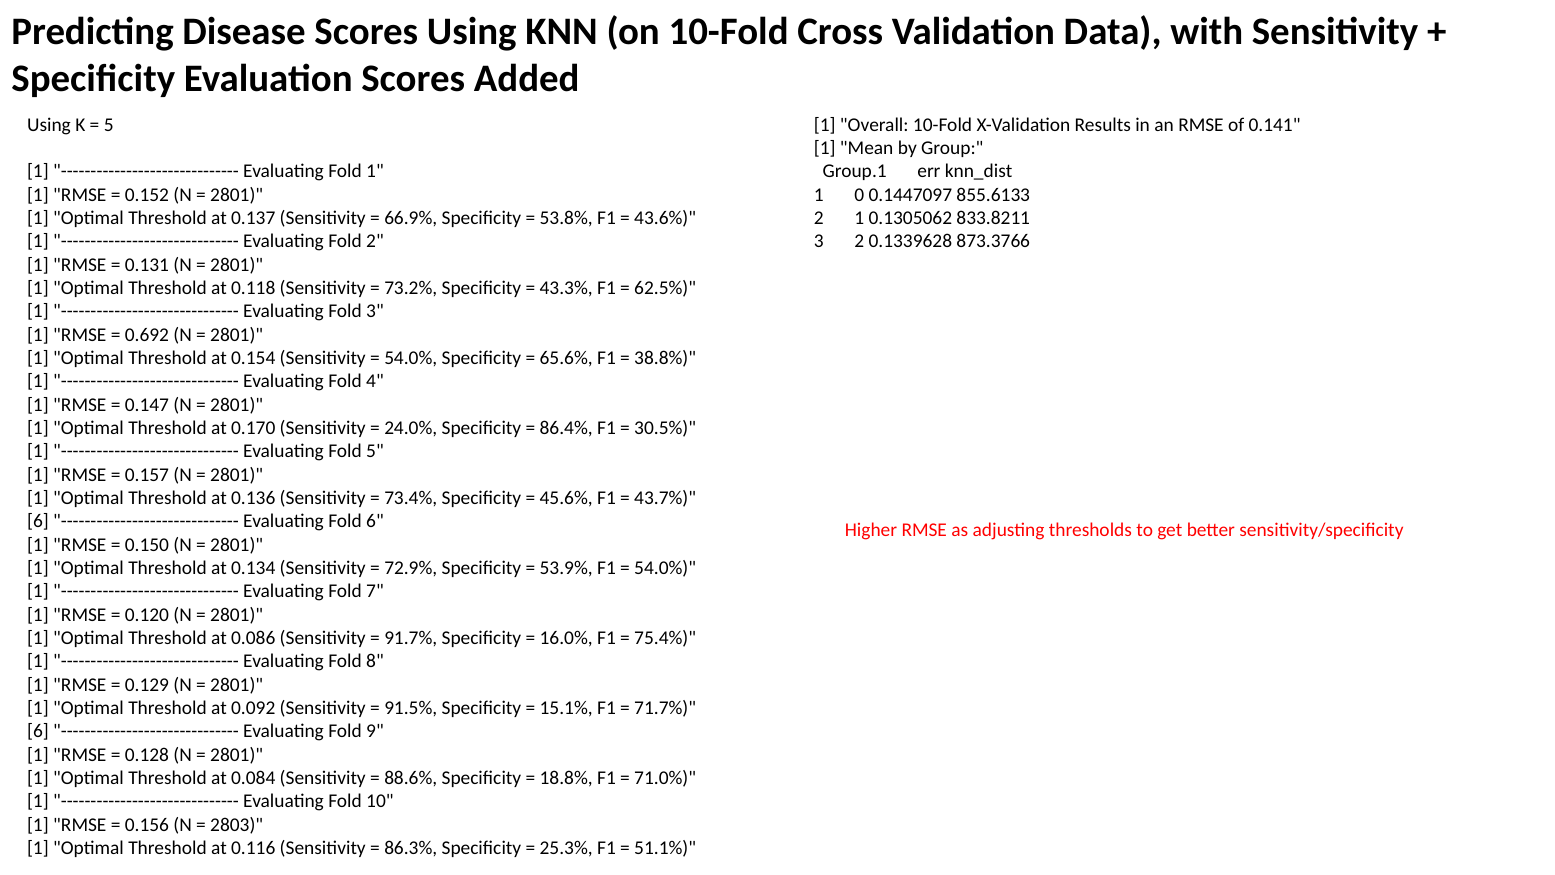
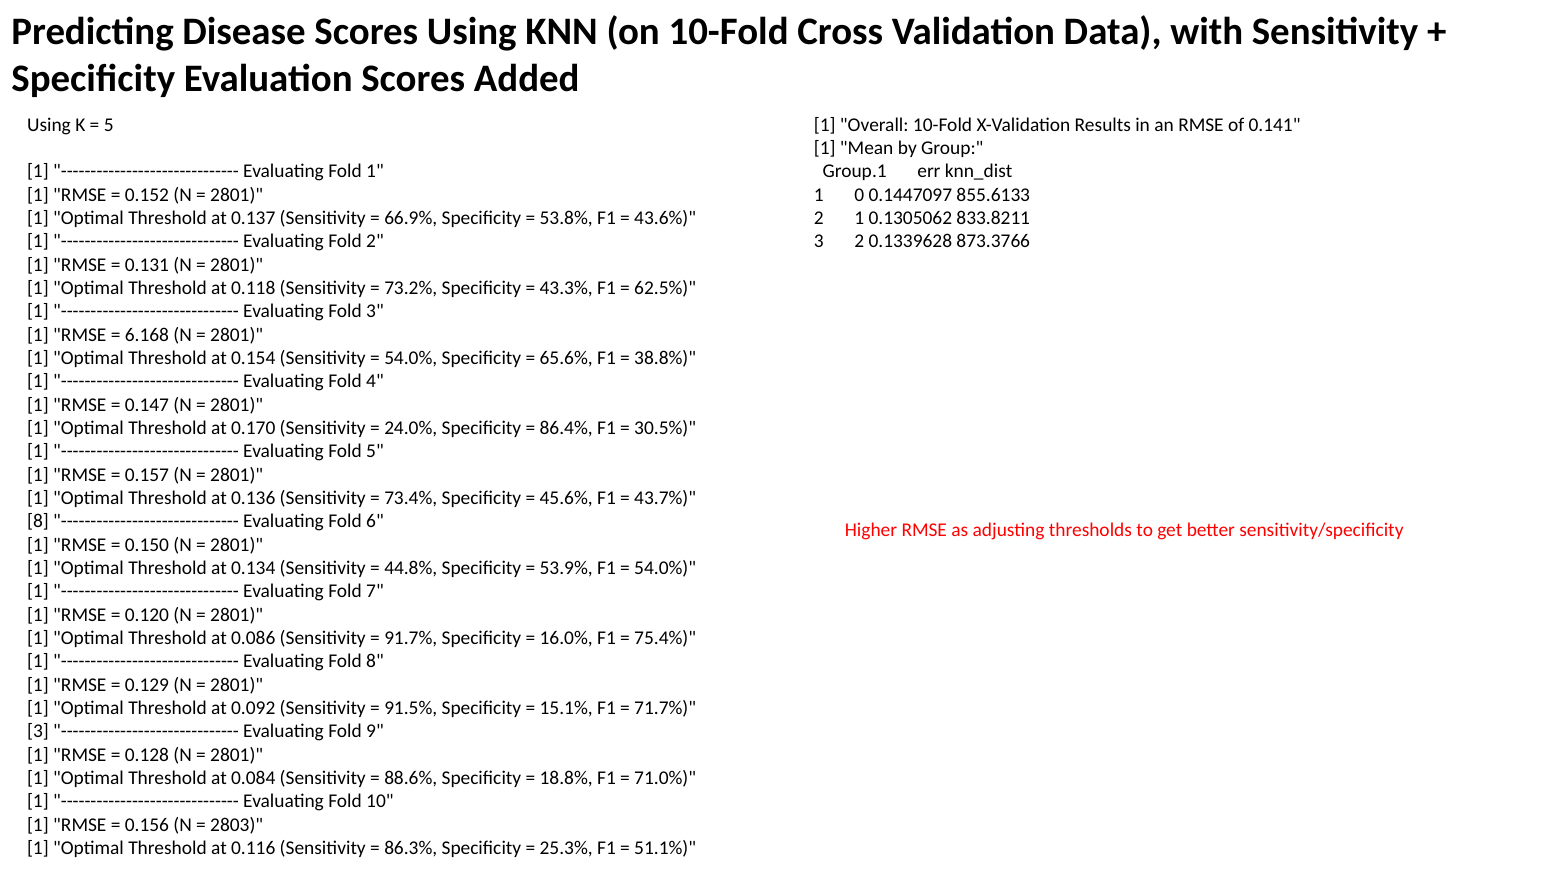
0.692: 0.692 -> 6.168 (147, 335)
6: 6 -> 8 (38, 521)
72.9%: 72.9% -> 44.8% (411, 568)
6: 6 -> 3 (38, 731)
